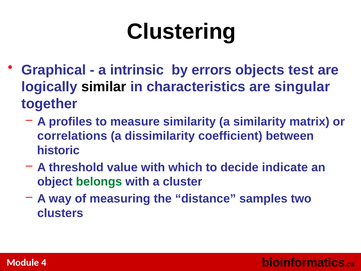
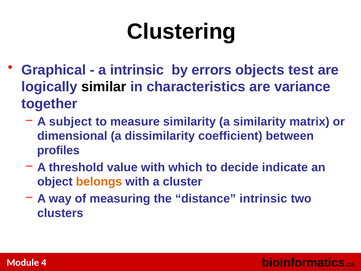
singular: singular -> variance (302, 87)
profiles: profiles -> subject (70, 121)
correlations: correlations -> dimensional (72, 136)
historic: historic -> profiles (58, 150)
belongs colour: green -> orange (99, 182)
distance samples: samples -> intrinsic (263, 198)
